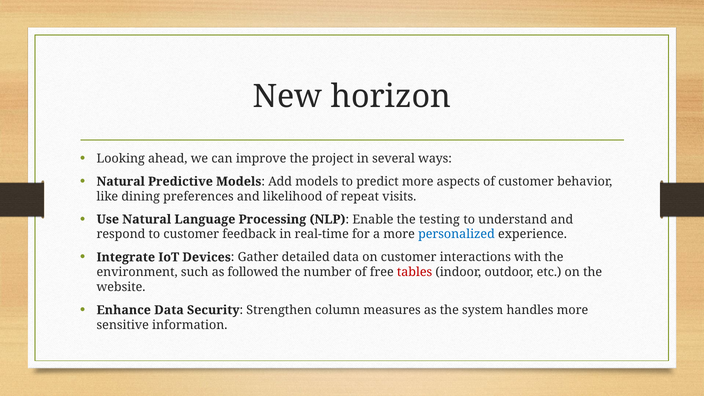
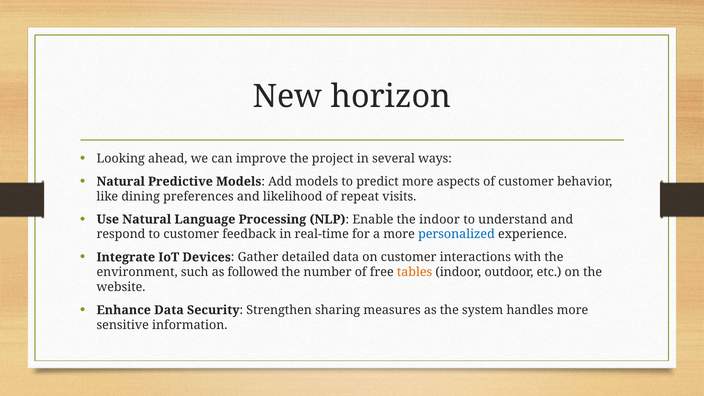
the testing: testing -> indoor (439, 219)
tables colour: red -> orange (415, 272)
column: column -> sharing (338, 310)
